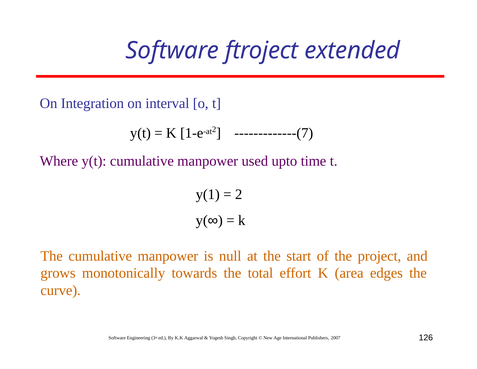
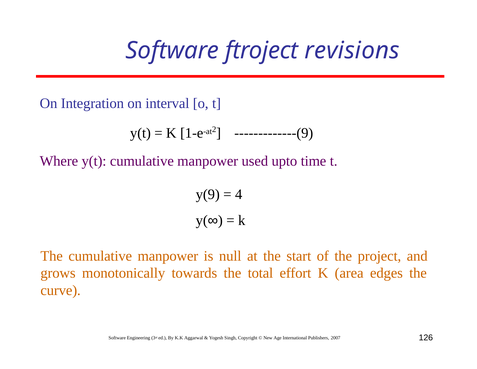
extended: extended -> revisions (352, 51)
-------------(7: -------------(7 -> -------------(9 (274, 133)
y(1: y(1 -> y(9 (208, 194)
2: 2 -> 4 (239, 194)
